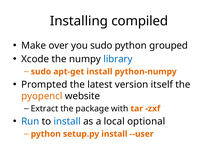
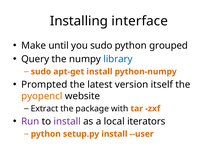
compiled: compiled -> interface (140, 21)
over: over -> until (59, 46)
Xcode: Xcode -> Query (35, 59)
Run colour: blue -> purple (30, 122)
install colour: blue -> purple (67, 122)
optional: optional -> iterators (146, 122)
